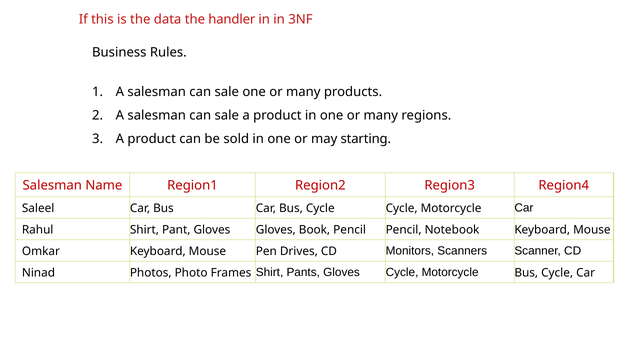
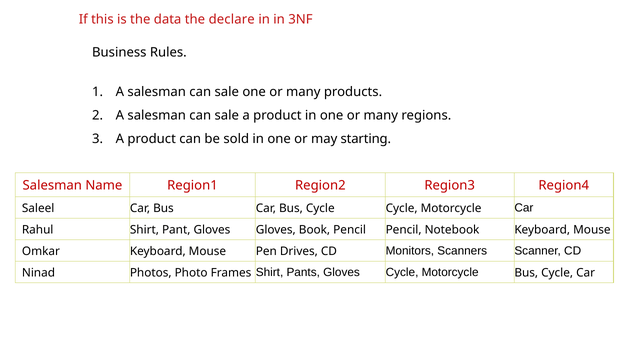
handler: handler -> declare (232, 19)
